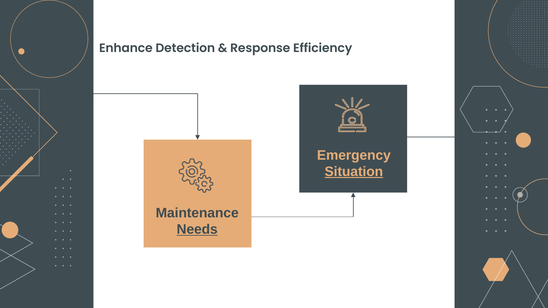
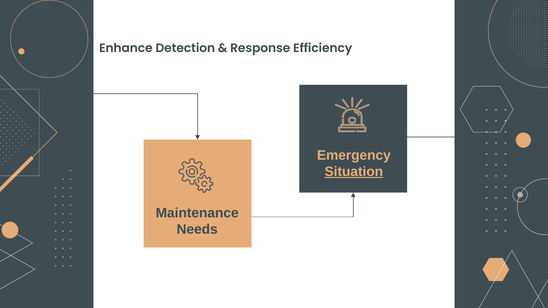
Needs underline: present -> none (197, 230)
